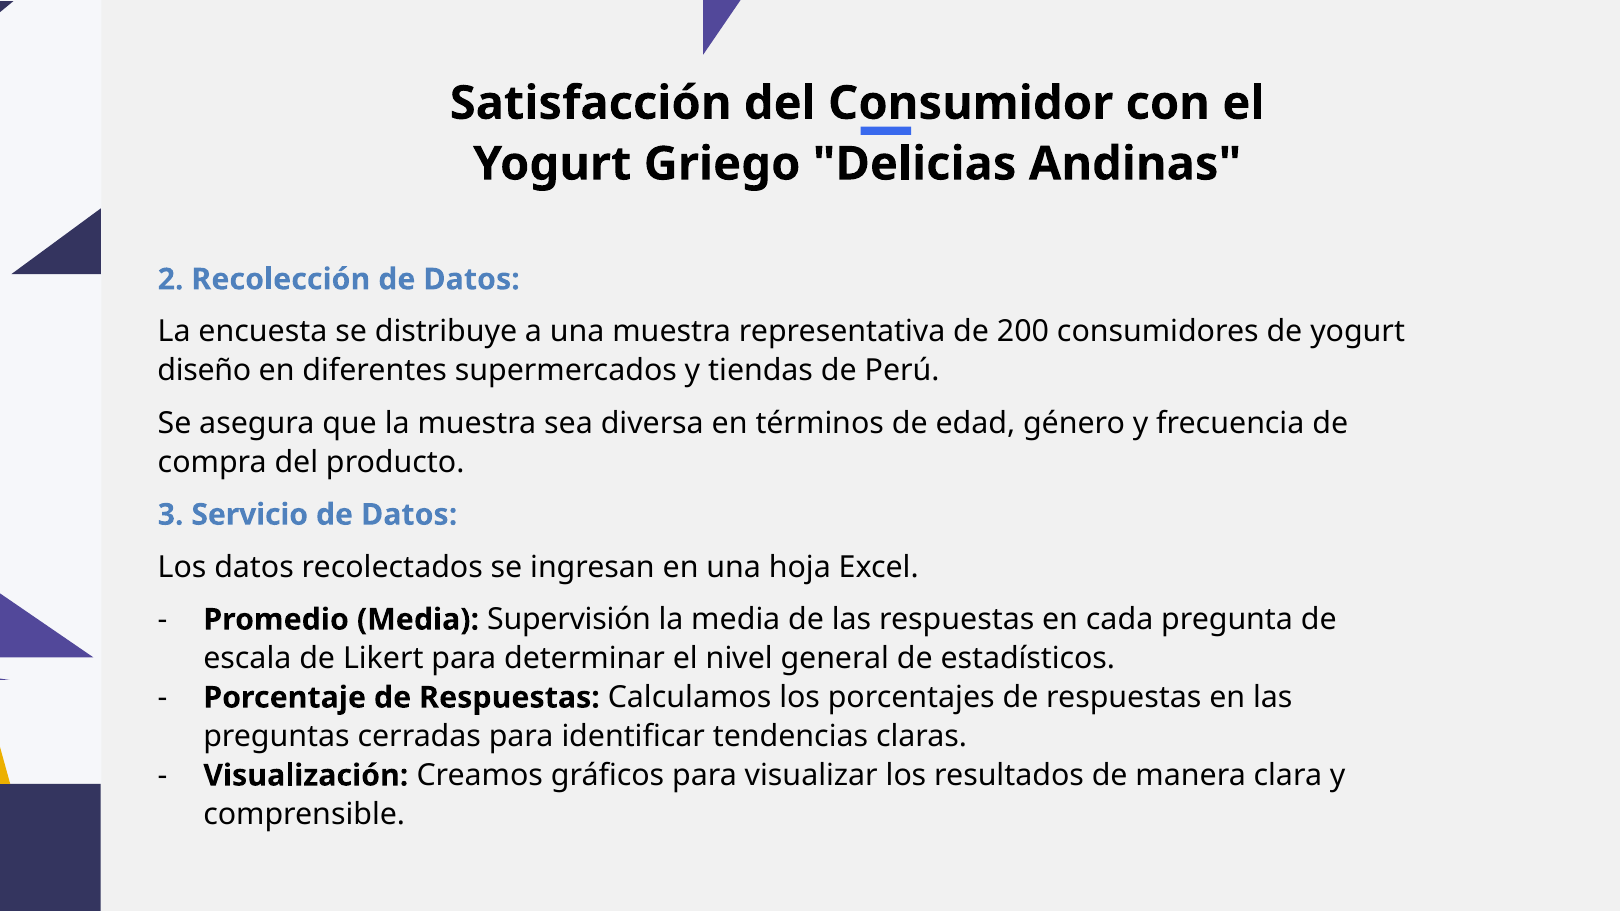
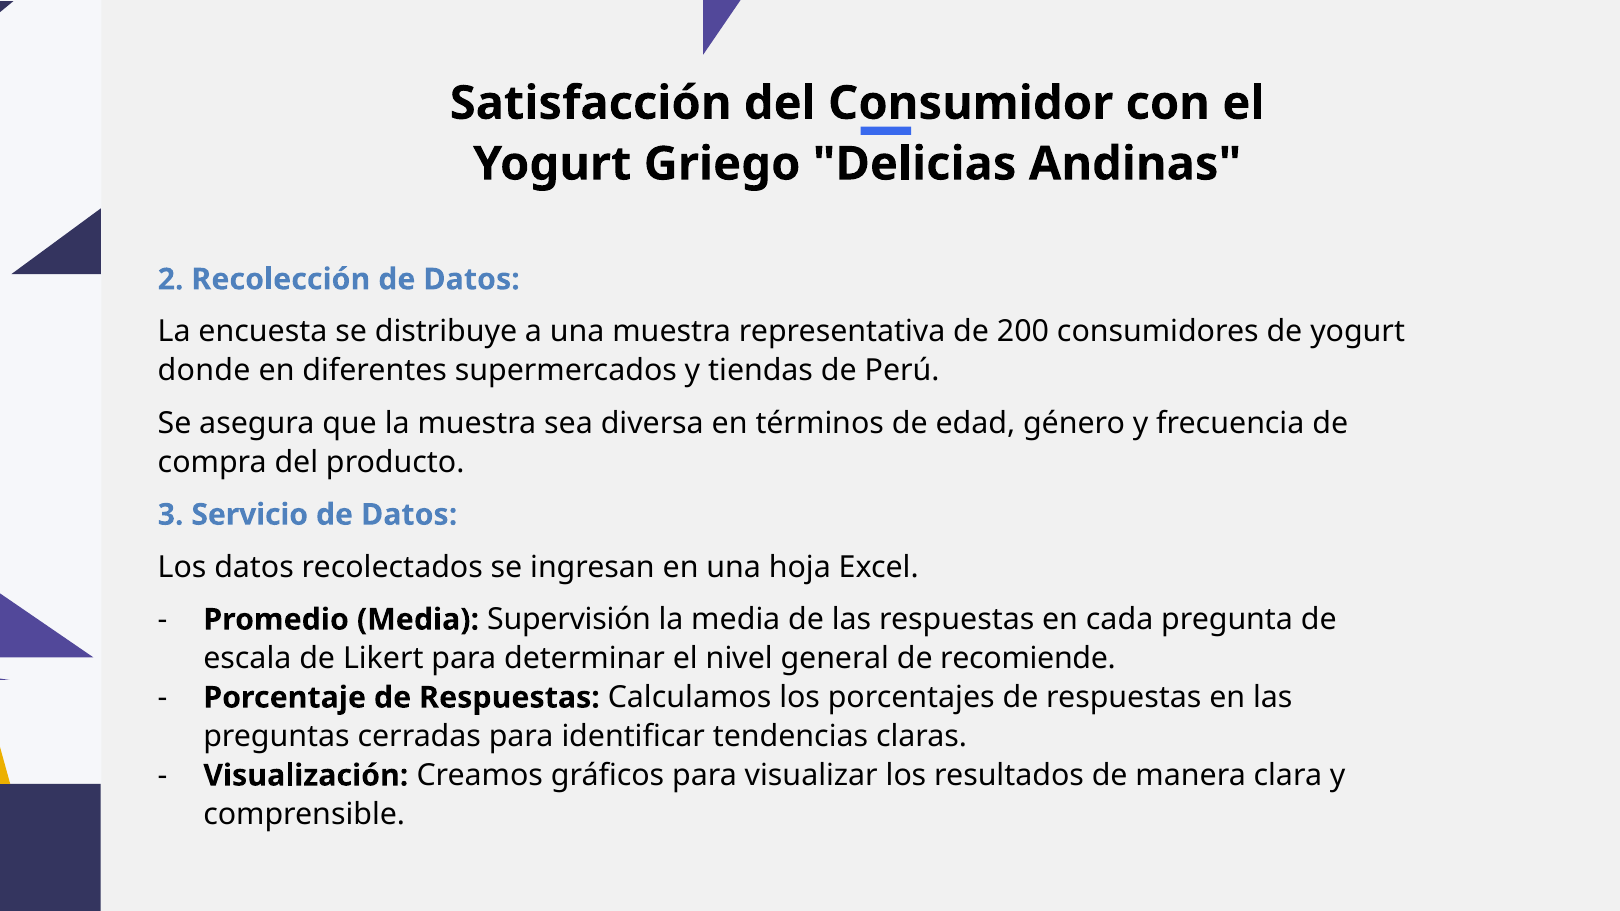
diseño: diseño -> donde (204, 371)
estadísticos: estadísticos -> recomiende (1028, 659)
